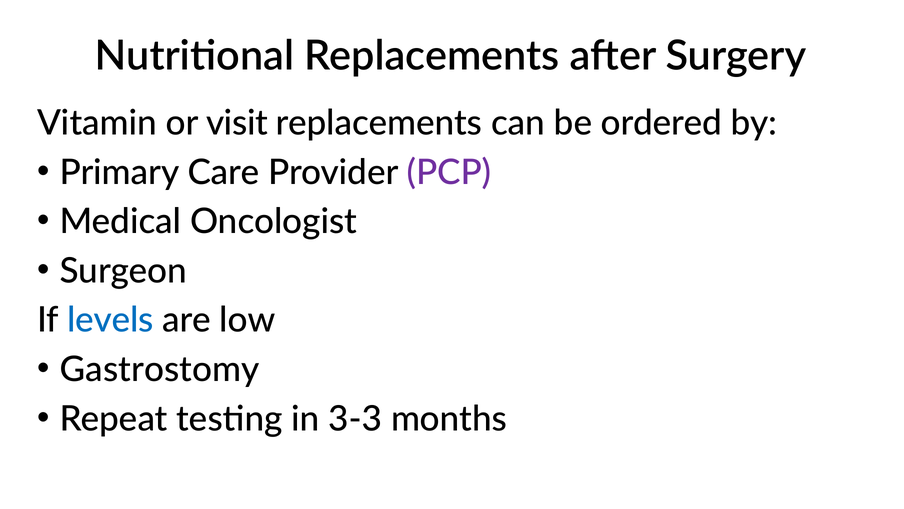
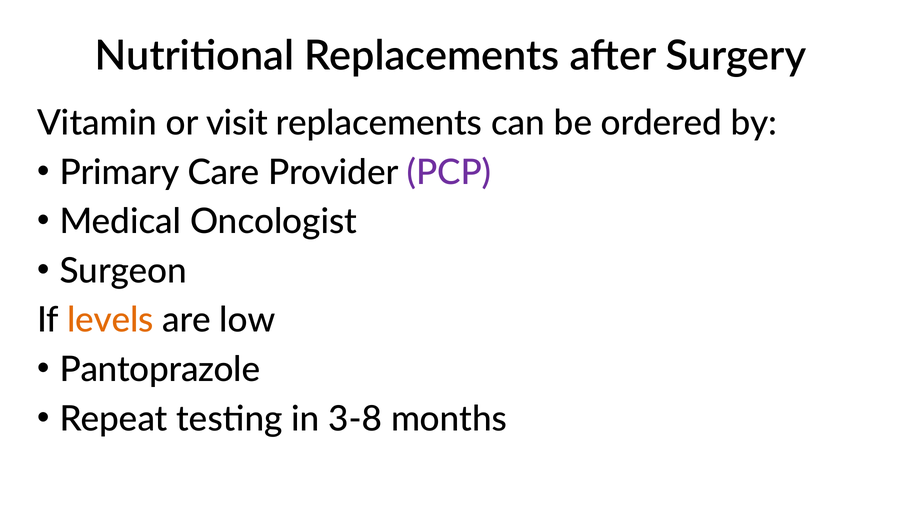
levels colour: blue -> orange (110, 320)
Gastrostomy: Gastrostomy -> Pantoprazole (160, 369)
3-3: 3-3 -> 3-8 (355, 419)
